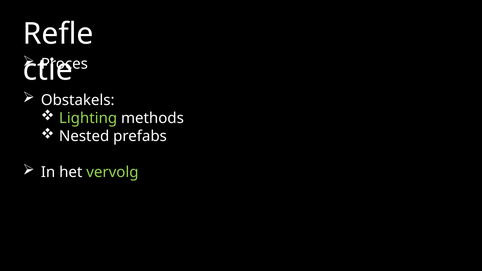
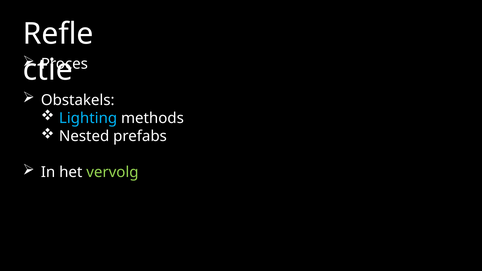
Lighting colour: light green -> light blue (88, 118)
